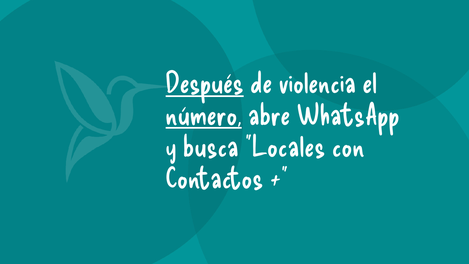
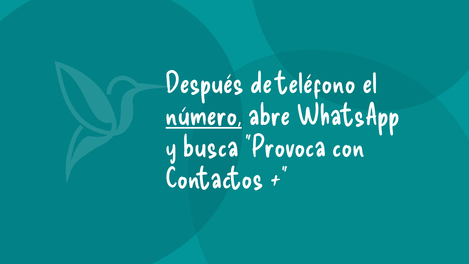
Después underline: present -> none (205, 84)
violencia: violencia -> teléfono (317, 84)
Locales: Locales -> Provoca (286, 147)
